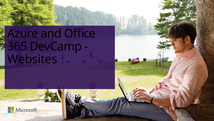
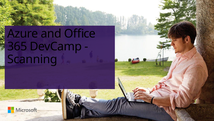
Websites: Websites -> Scanning (32, 59)
